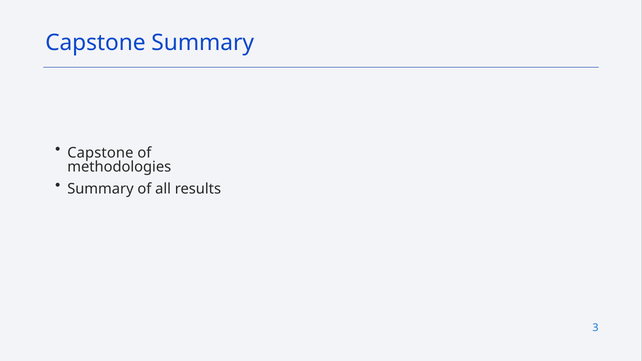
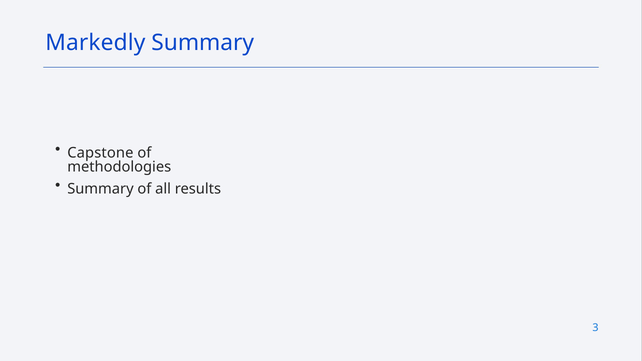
Capstone: Capstone -> Markedly (95, 43)
